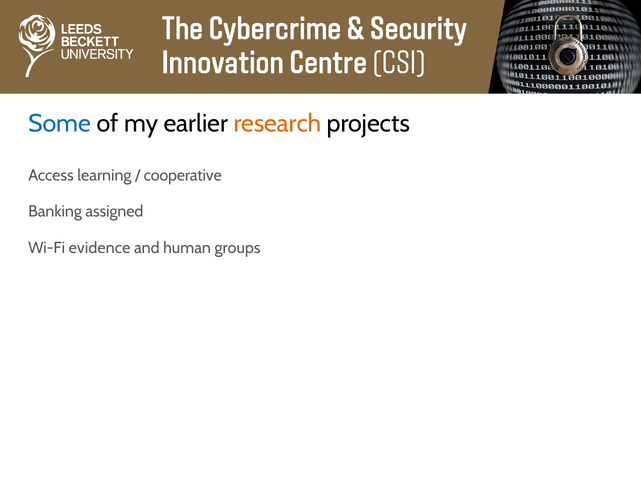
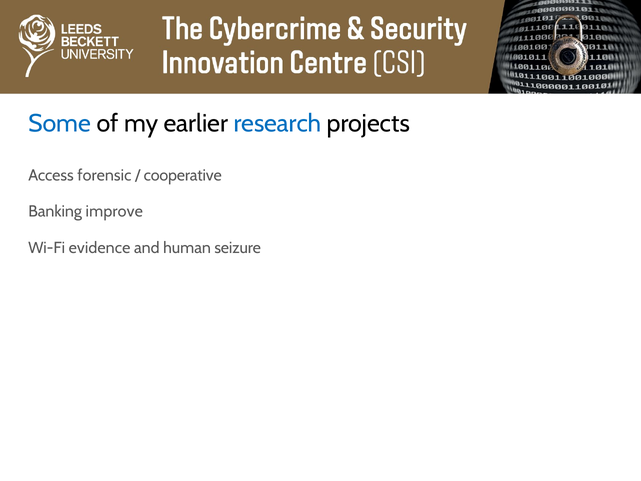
research colour: orange -> blue (277, 123)
learning: learning -> forensic (104, 175)
assigned: assigned -> improve (114, 212)
groups: groups -> seizure (238, 248)
